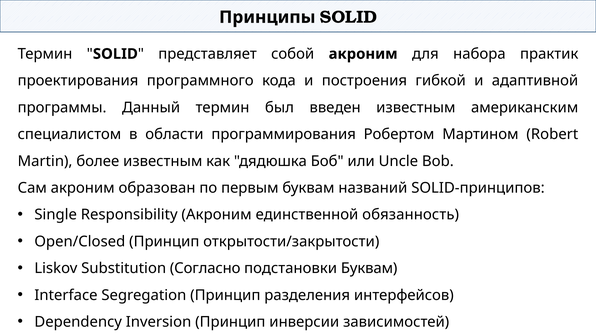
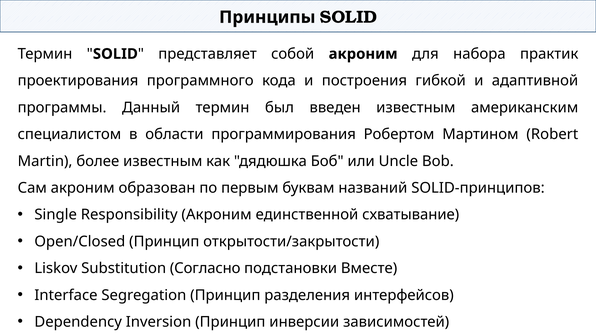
обязанность: обязанность -> схватывание (411, 215)
подстановки Буквам: Буквам -> Вместе (369, 269)
